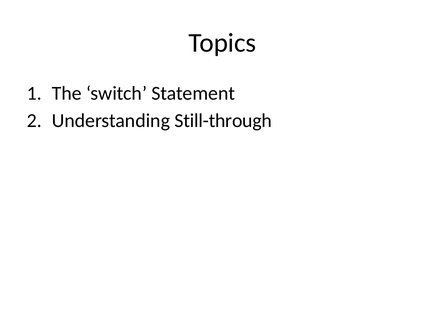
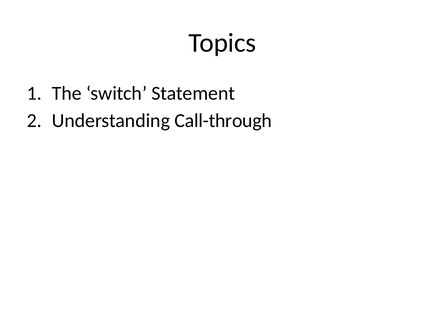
Still-through: Still-through -> Call-through (223, 121)
